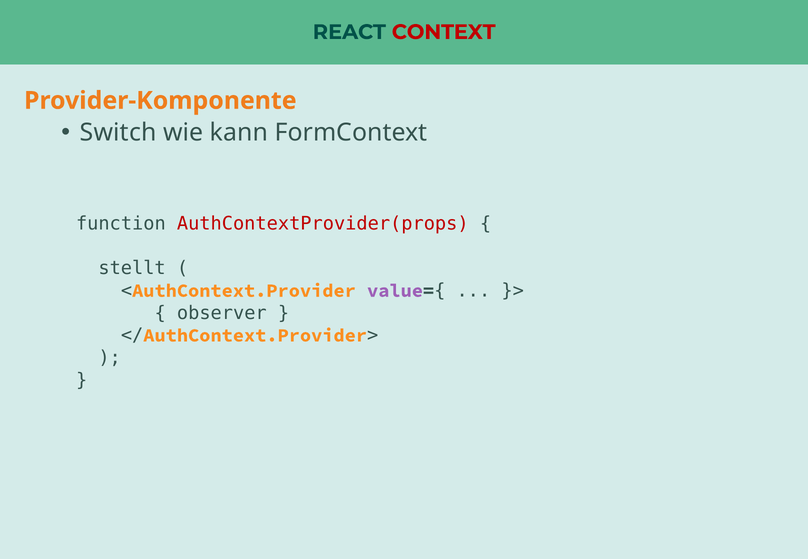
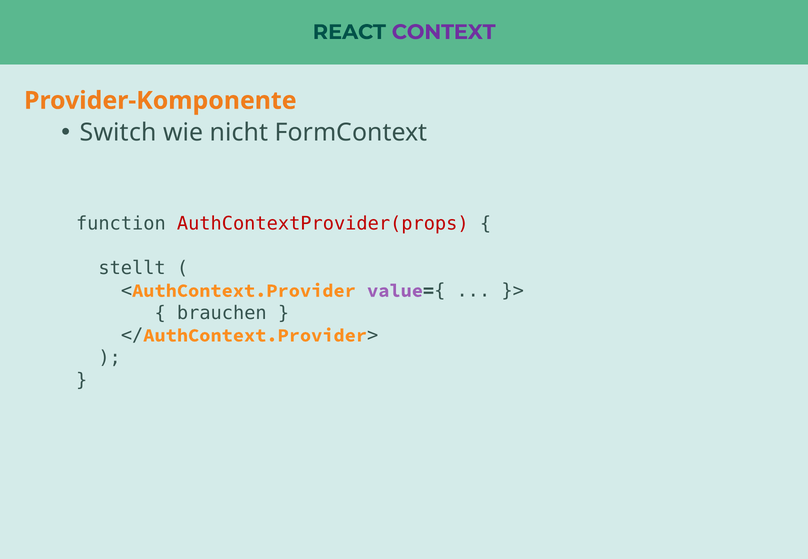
CONTEXT colour: red -> purple (444, 32)
kann: kann -> nicht (239, 133)
observer: observer -> brauchen (222, 313)
